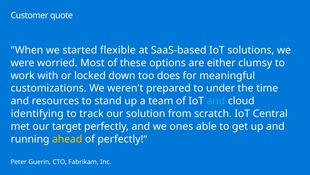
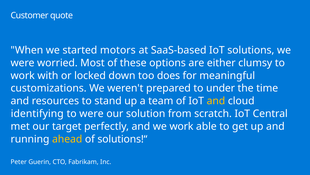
flexible: flexible -> motors (118, 50)
and colour: light blue -> yellow (216, 101)
to track: track -> were (91, 113)
we ones: ones -> work (181, 126)
perfectly!“: perfectly!“ -> solutions!“ (122, 139)
